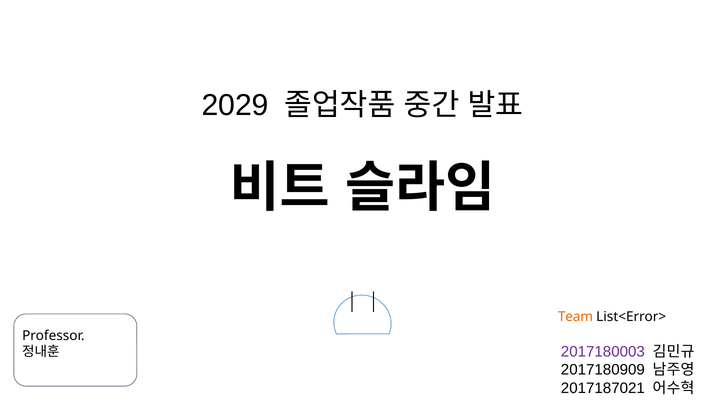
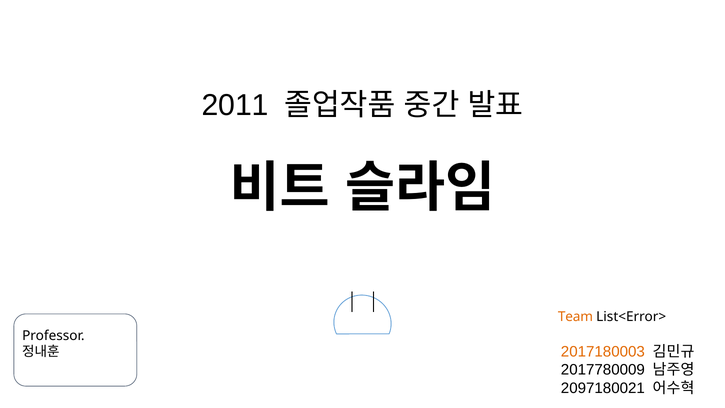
2029: 2029 -> 2011 (235, 105)
2017180003 colour: purple -> orange (603, 352)
2017180909: 2017180909 -> 2017780009 (603, 370)
2017187021: 2017187021 -> 2097180021 (603, 388)
